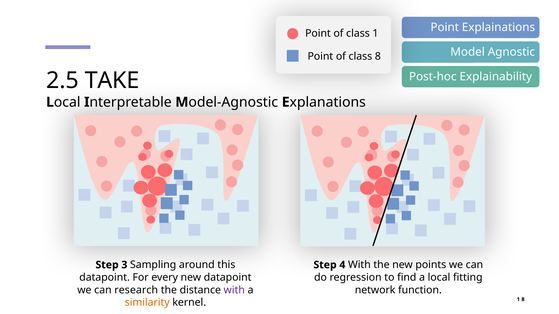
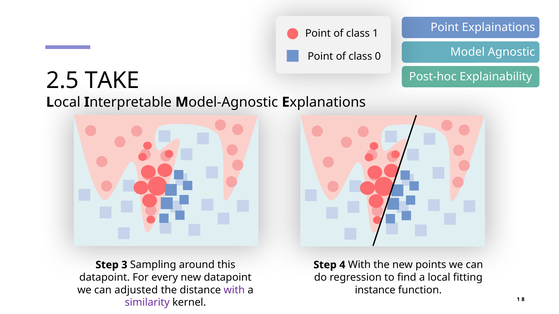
class 8: 8 -> 0 (378, 57)
research: research -> adjusted (136, 290)
network: network -> instance (375, 290)
similarity colour: orange -> purple (147, 303)
